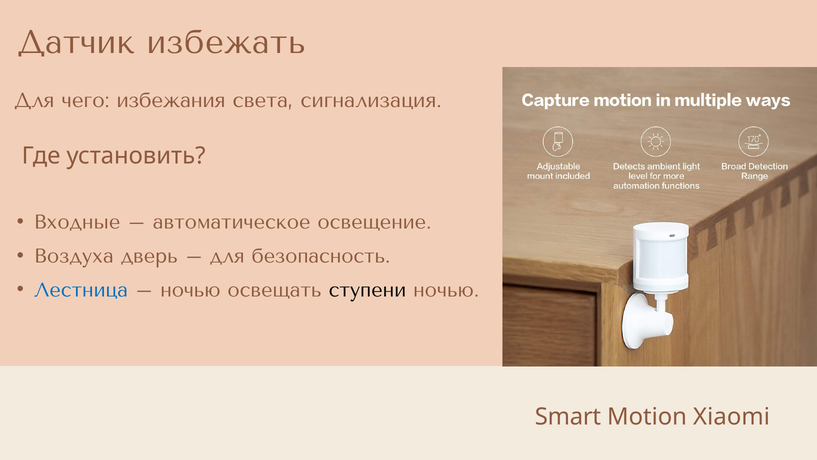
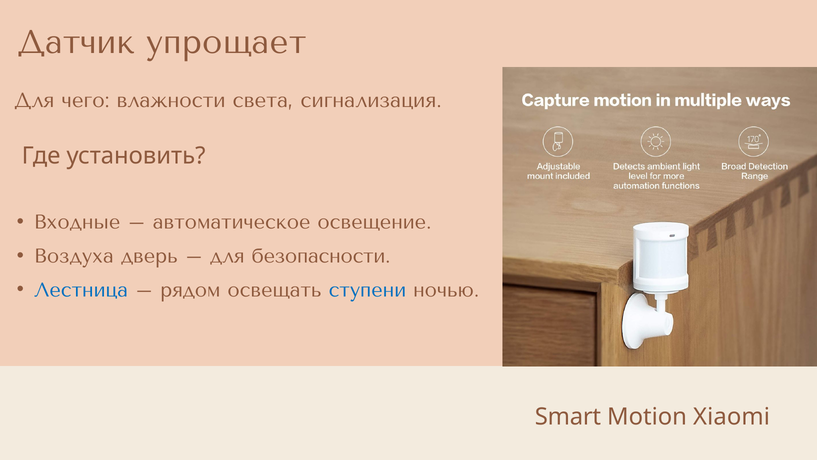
избежать: избежать -> упрощает (226, 42)
избежания: избежания -> влажности (171, 100)
безопасность: безопасность -> безопасности (321, 256)
ночью: ночью -> рядом (190, 290)
ступени colour: black -> blue (367, 290)
